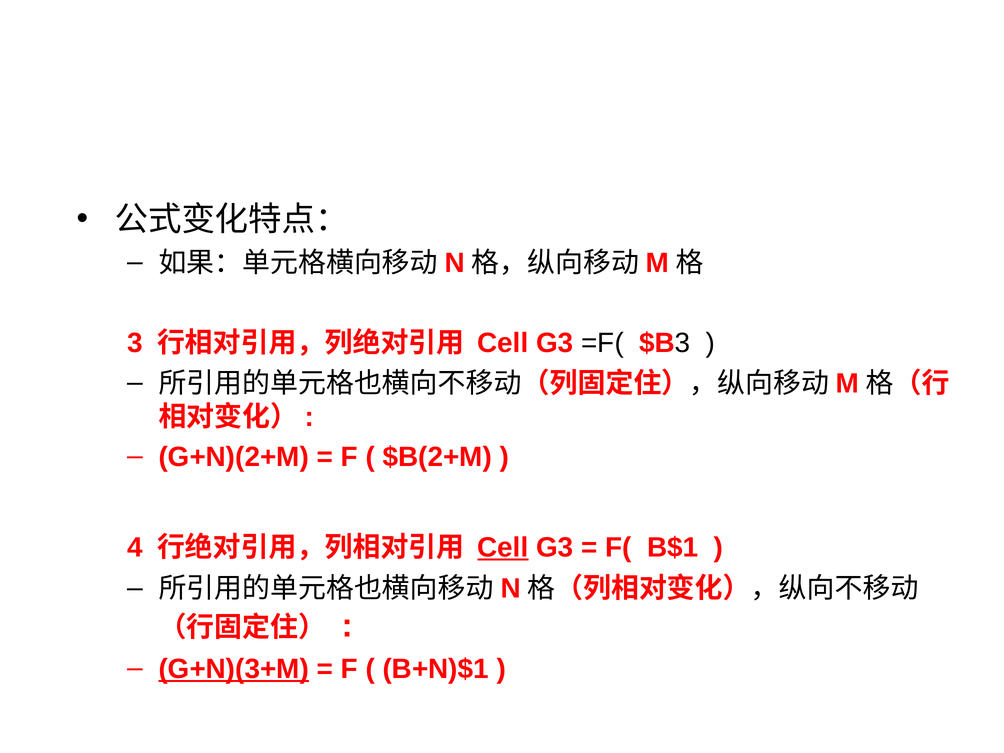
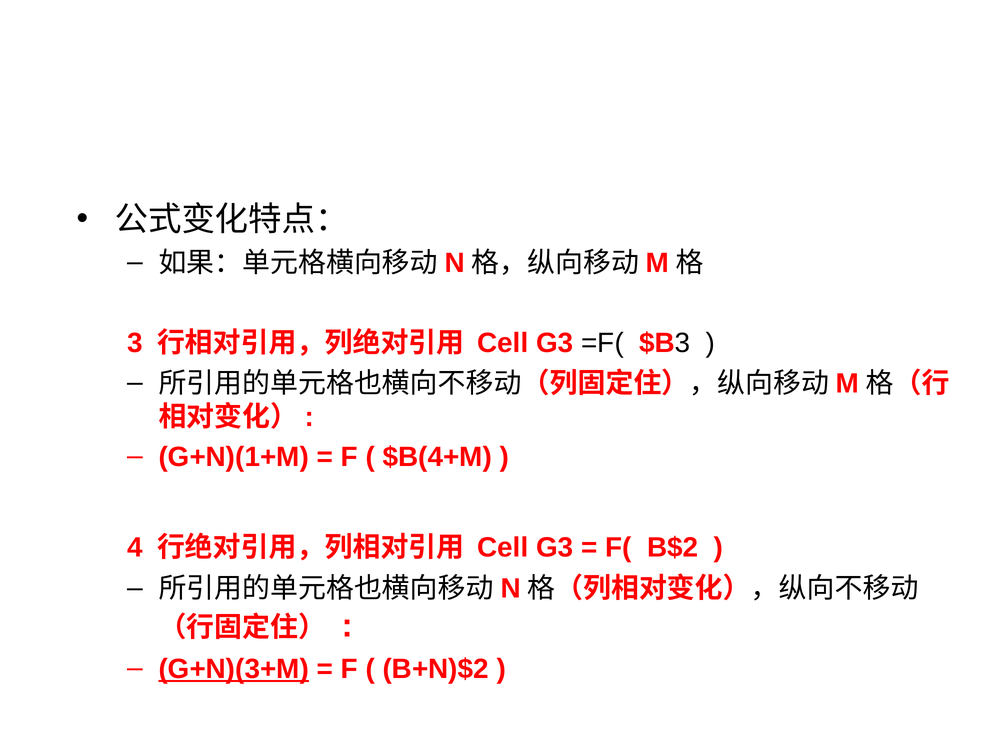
G+N)(2+M: G+N)(2+M -> G+N)(1+M (234, 457)
$B(2+M: $B(2+M -> $B(4+M (437, 457)
Cell underline: present -> none (503, 547)
B$1: B$1 -> B$2 (673, 547)
B+N)$1: B+N)$1 -> B+N)$2 (436, 669)
